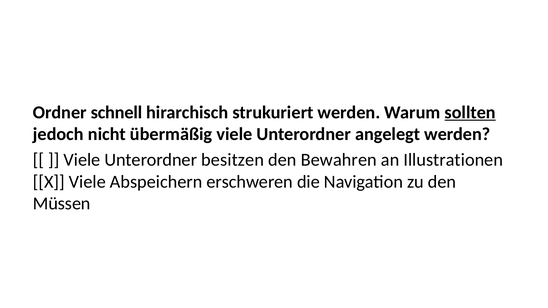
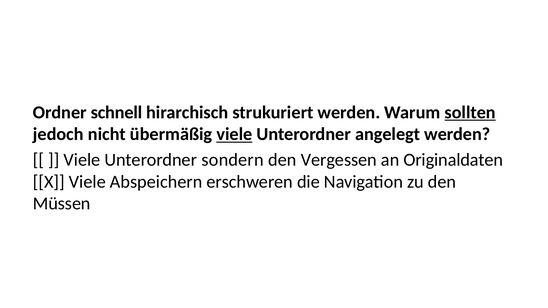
viele underline: none -> present (234, 134)
besitzen: besitzen -> sondern (233, 160)
Bewahren: Bewahren -> Vergessen (339, 160)
Illustrationen: Illustrationen -> Originaldaten (453, 160)
